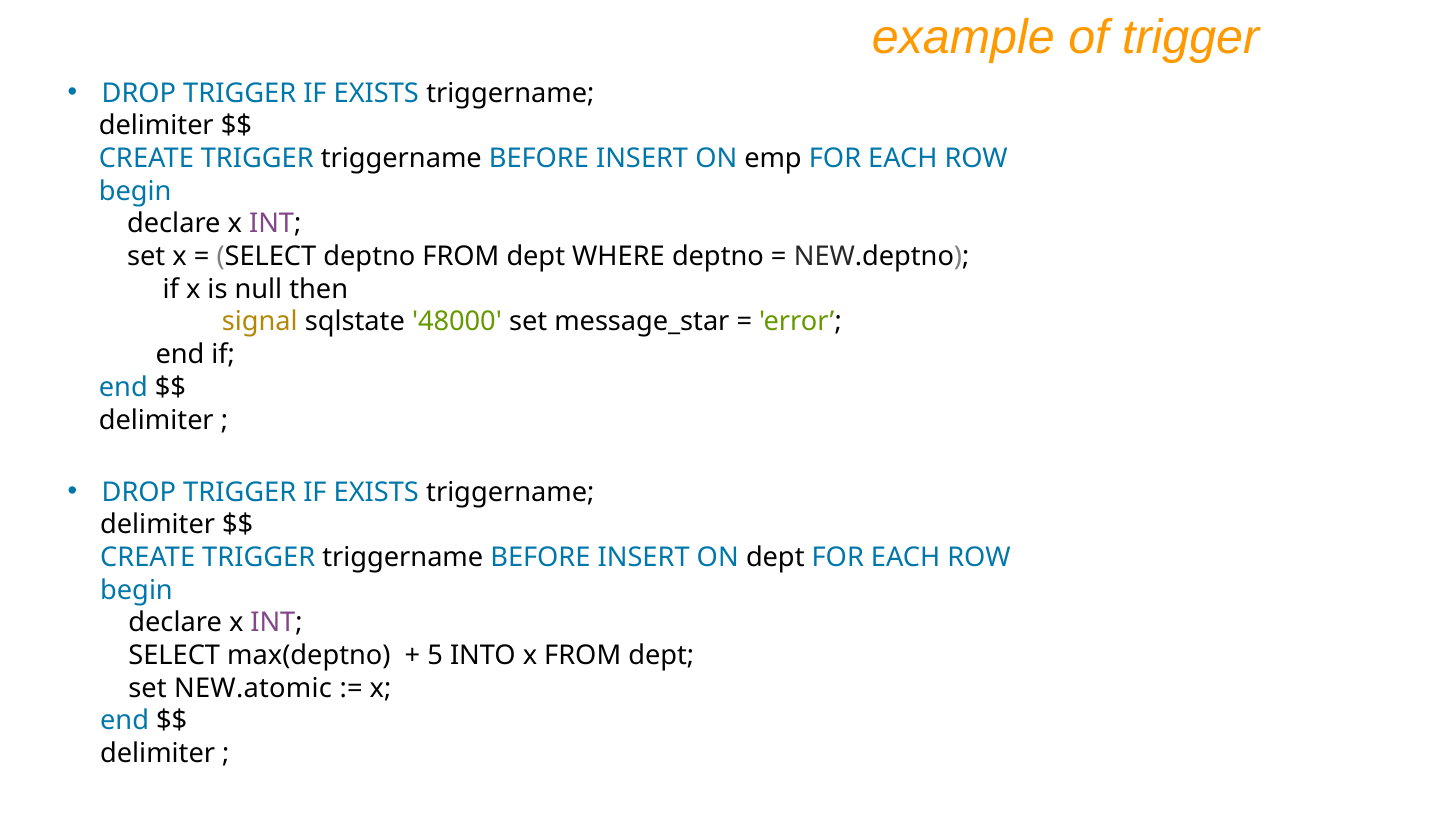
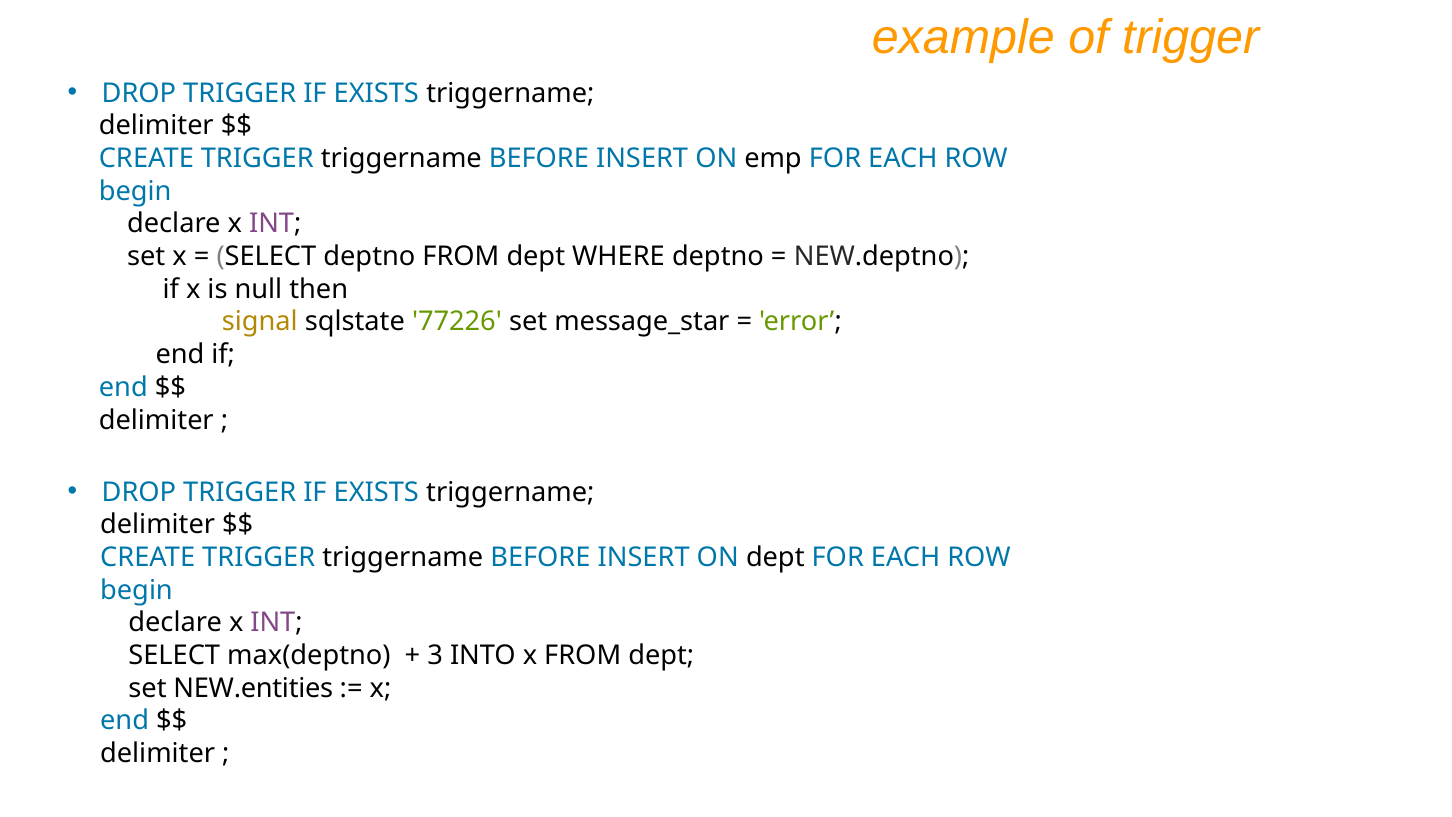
48000: 48000 -> 77226 (457, 322)
5: 5 -> 3 (435, 655)
NEW.atomic: NEW.atomic -> NEW.entities (253, 688)
